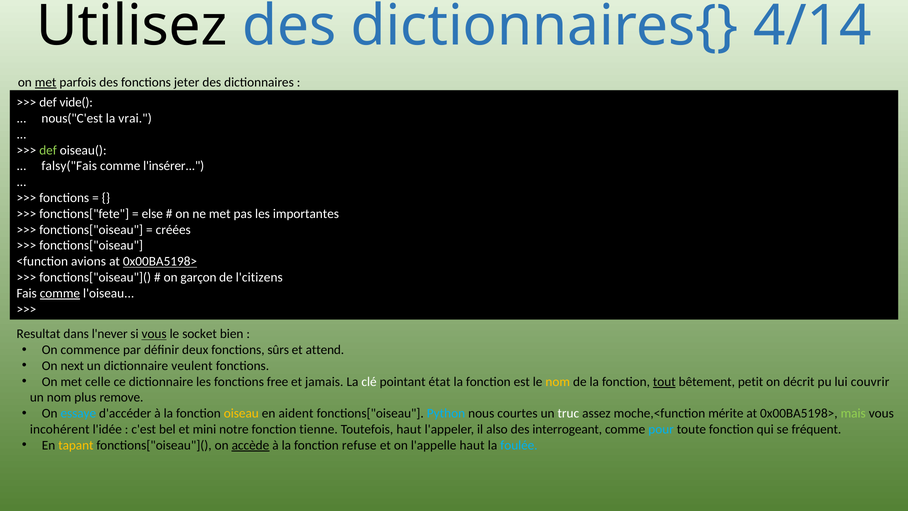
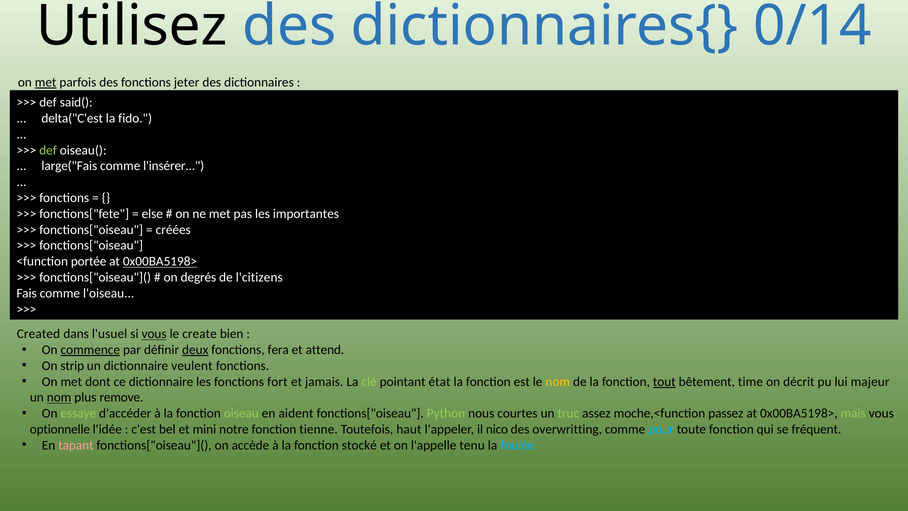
4/14: 4/14 -> 0/14 (812, 26)
vide(: vide( -> said( (76, 102)
nous("C'est: nous("C'est -> delta("C'est (72, 118)
vrai: vrai -> fido (135, 118)
falsy("Fais: falsy("Fais -> large("Fais (69, 166)
avions: avions -> portée (89, 261)
garçon: garçon -> degrés (198, 277)
comme underline: present -> none (60, 293)
Resultat: Resultat -> Created (38, 334)
l'never: l'never -> l'usuel (110, 334)
socket: socket -> create (200, 334)
commence underline: none -> present (90, 350)
deux underline: none -> present (195, 350)
sûrs: sûrs -> fera (278, 350)
next: next -> strip (72, 366)
celle: celle -> dont (98, 381)
free: free -> fort (277, 381)
clé colour: white -> light green (369, 381)
petit: petit -> time (750, 381)
couvrir: couvrir -> majeur (870, 381)
nom underline: none -> present (59, 397)
essaye colour: light blue -> light green (78, 413)
oiseau colour: yellow -> light green (241, 413)
Python colour: light blue -> light green (446, 413)
truc colour: white -> light green (568, 413)
mérite: mérite -> passez (726, 413)
incohérent: incohérent -> optionnelle (60, 429)
also: also -> nico (497, 429)
interrogeant: interrogeant -> overwritting (567, 429)
tapant colour: yellow -> pink (76, 445)
accède underline: present -> none (250, 445)
refuse: refuse -> stocké (359, 445)
l'appelle haut: haut -> tenu (472, 445)
